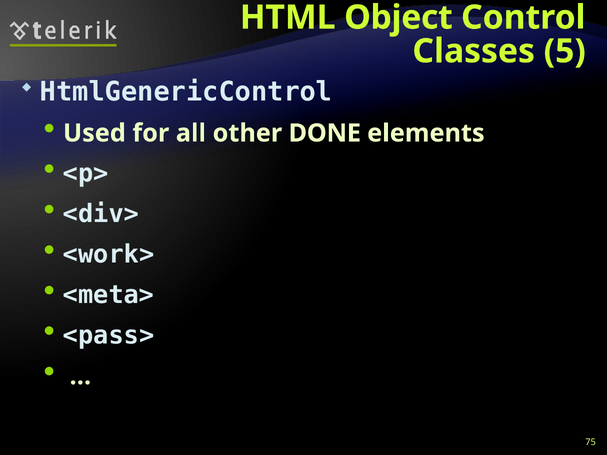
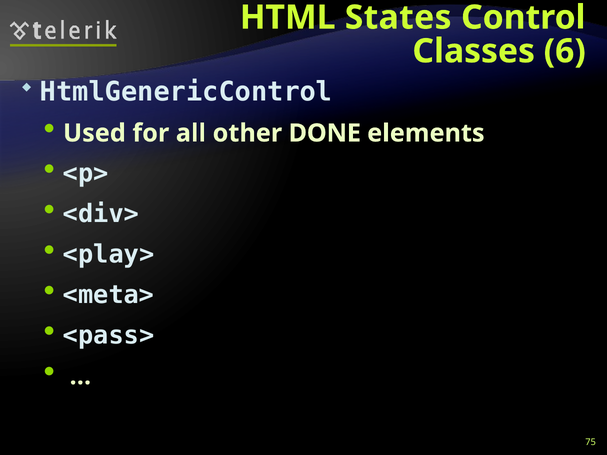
Object: Object -> States (398, 18)
5: 5 -> 6 (565, 51)
<work>: <work> -> <play> (109, 255)
